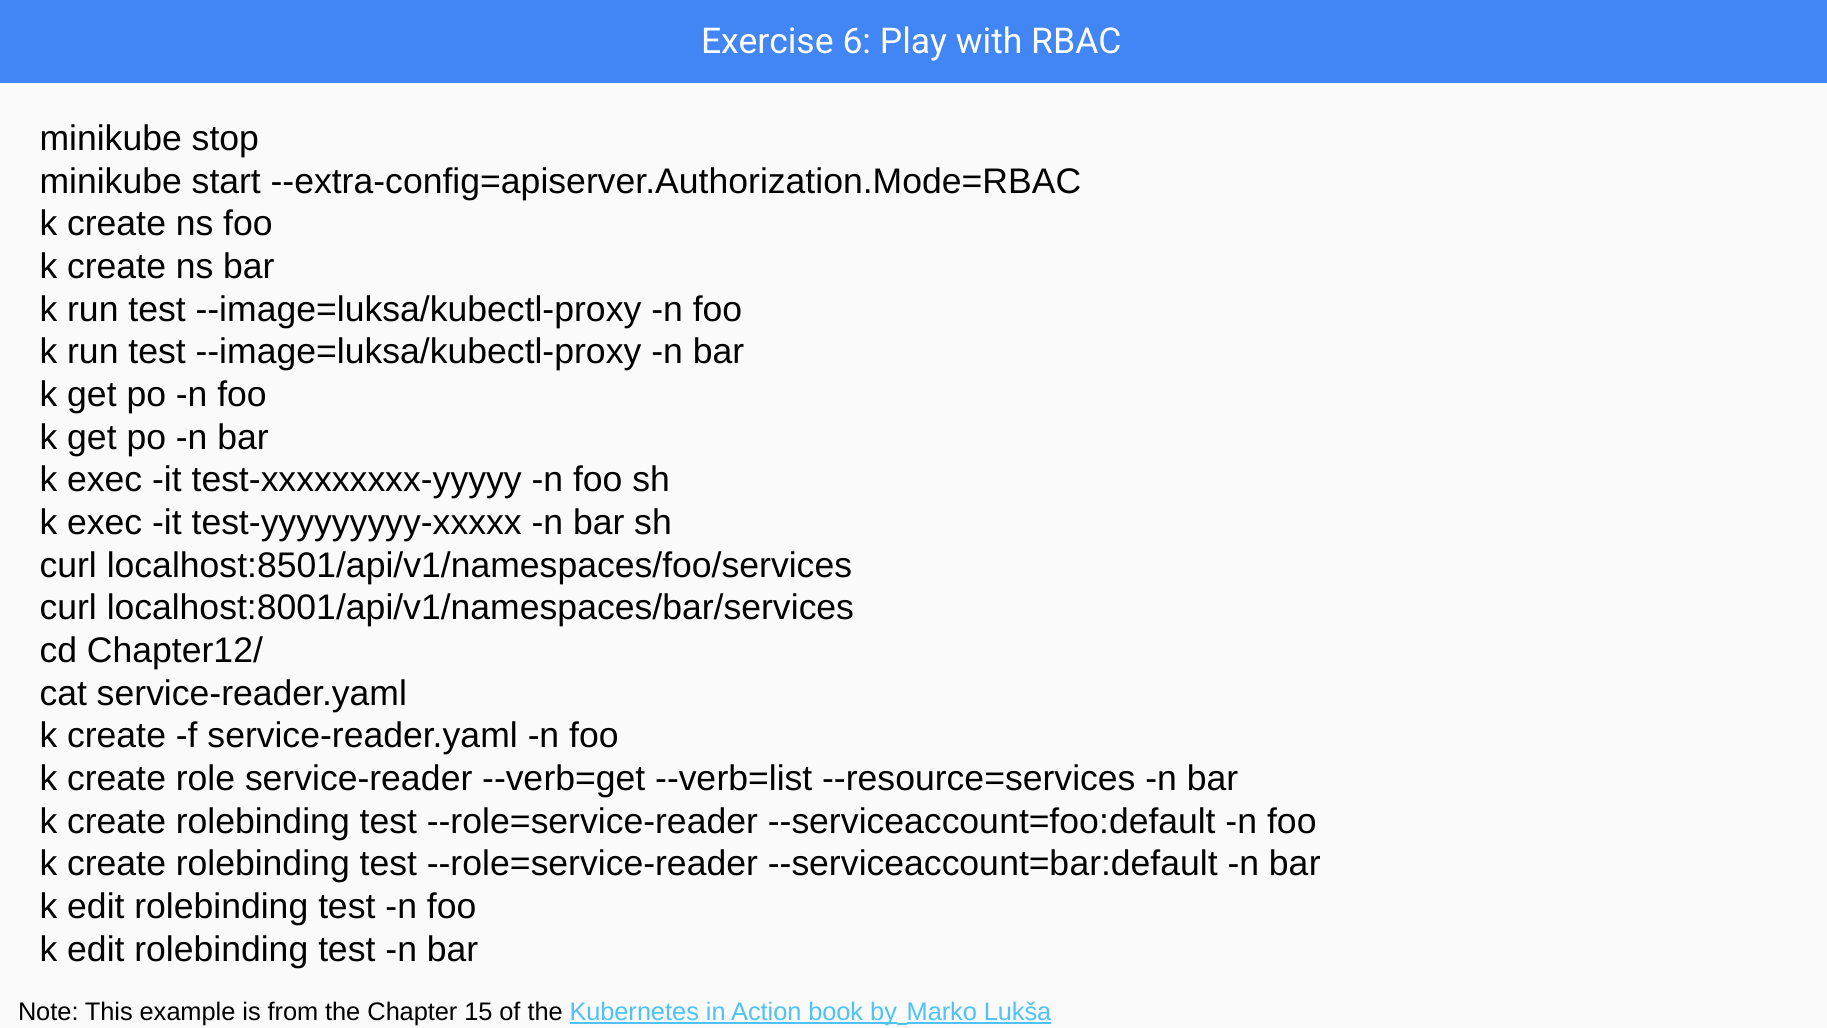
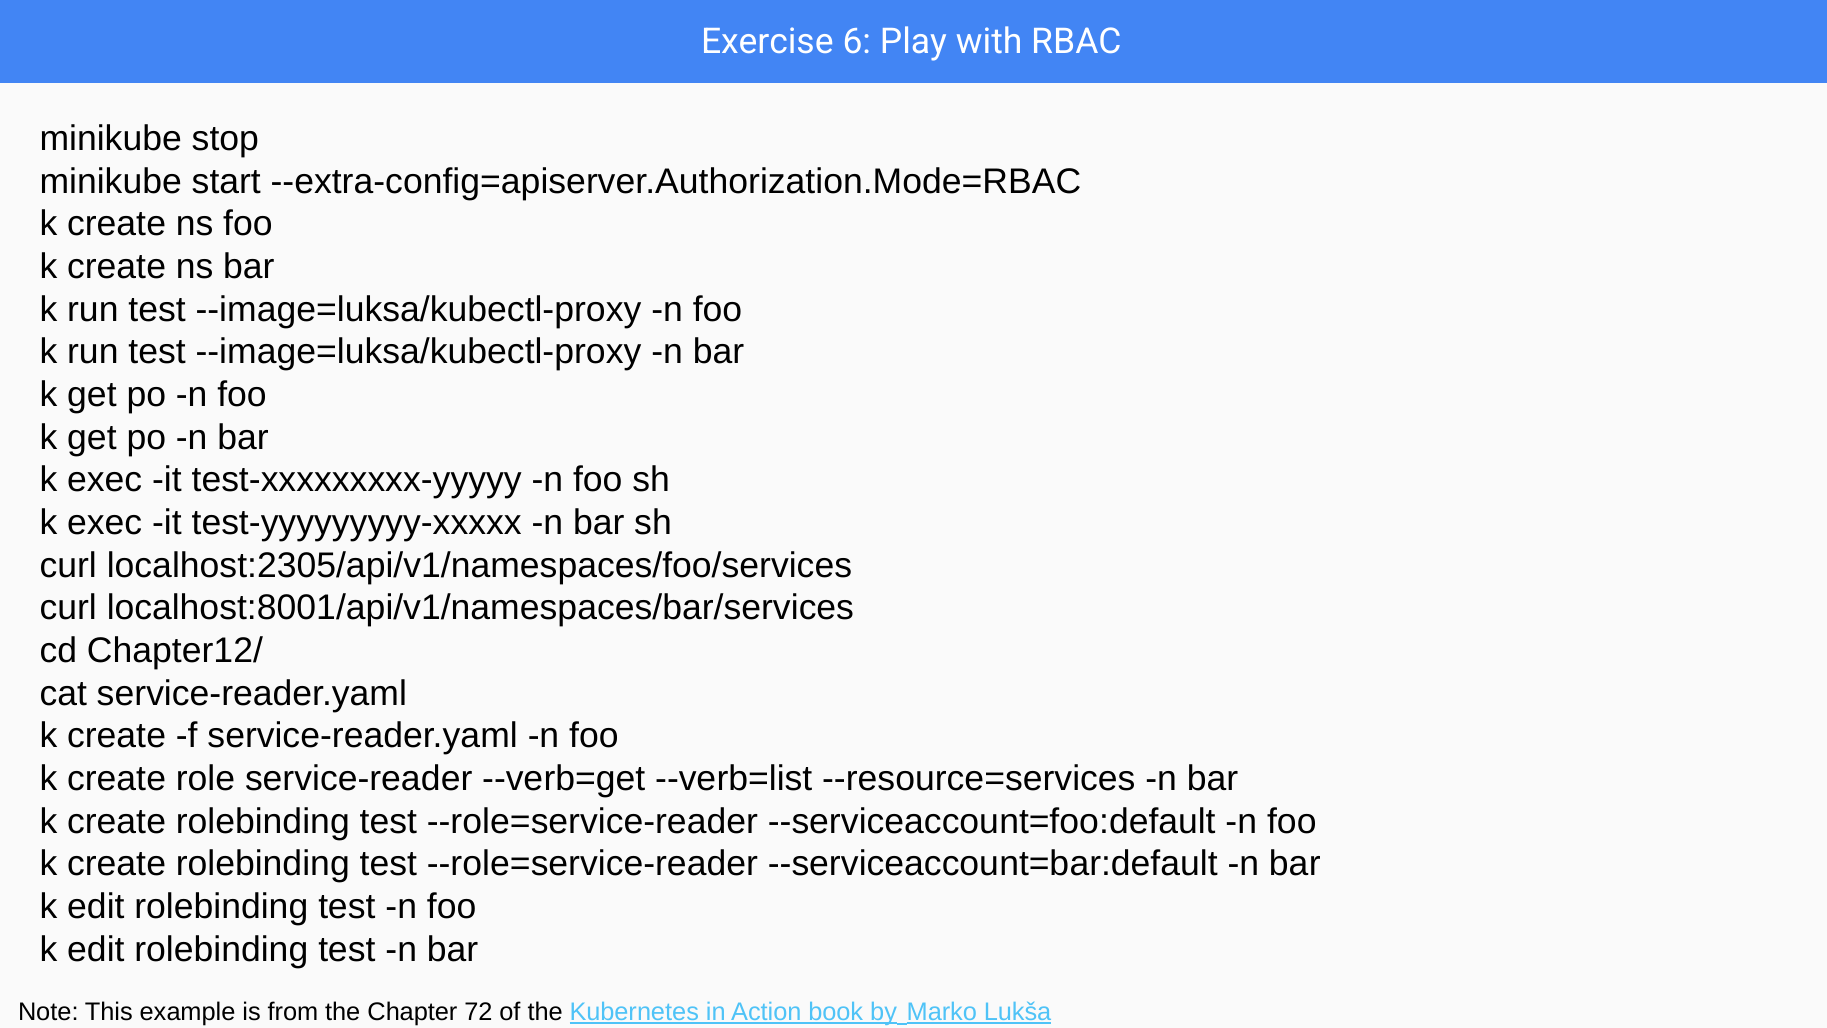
localhost:8501/api/v1/namespaces/foo/services: localhost:8501/api/v1/namespaces/foo/services -> localhost:2305/api/v1/namespaces/foo/services (479, 565)
15: 15 -> 72 (478, 1012)
